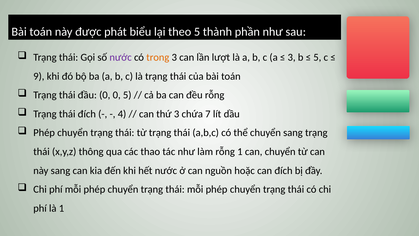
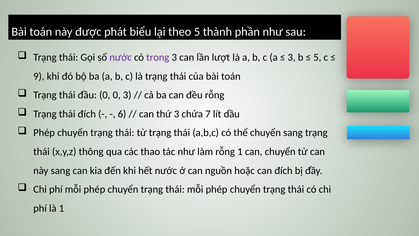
trong colour: orange -> purple (158, 57)
0 5: 5 -> 3 (127, 95)
4: 4 -> 6 (122, 114)
